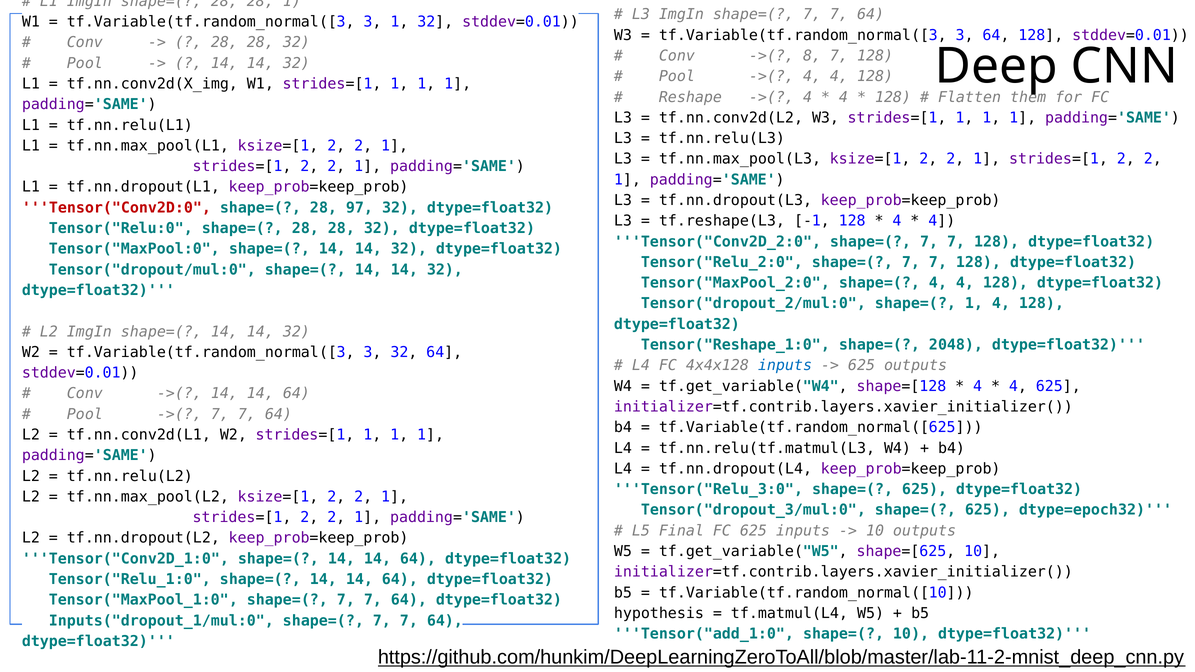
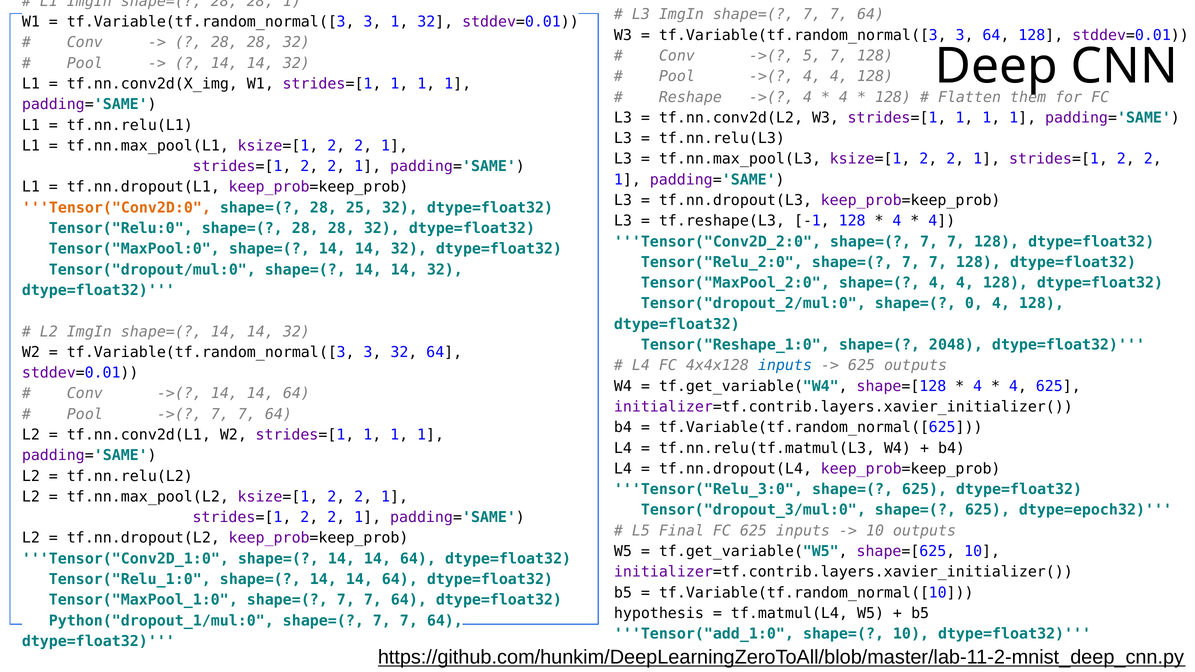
8: 8 -> 5 (812, 56)
Tensor("Conv2D:0 colour: red -> orange (116, 208)
97: 97 -> 25 (359, 208)
shape=( 1: 1 -> 0 (974, 304)
Inputs("dropout_1/mul:0: Inputs("dropout_1/mul:0 -> Python("dropout_1/mul:0 (161, 621)
